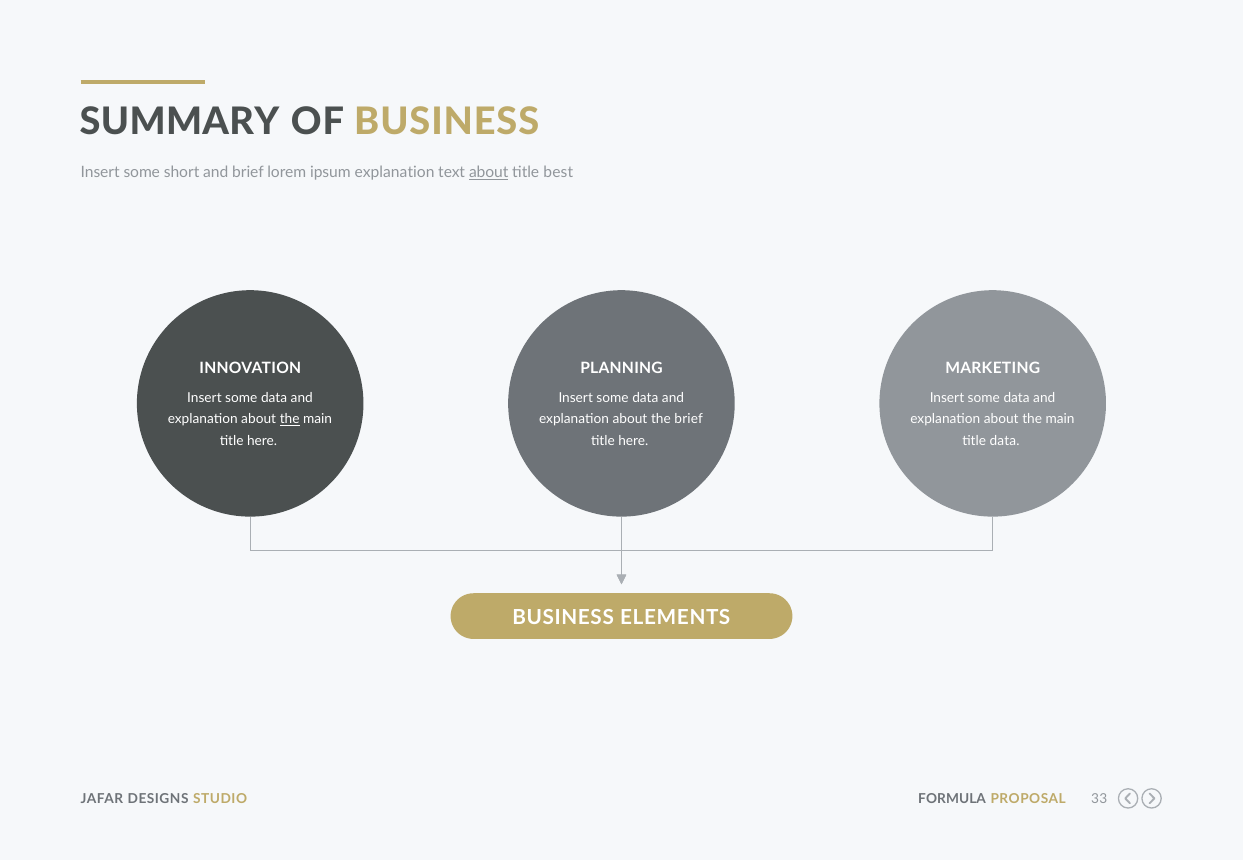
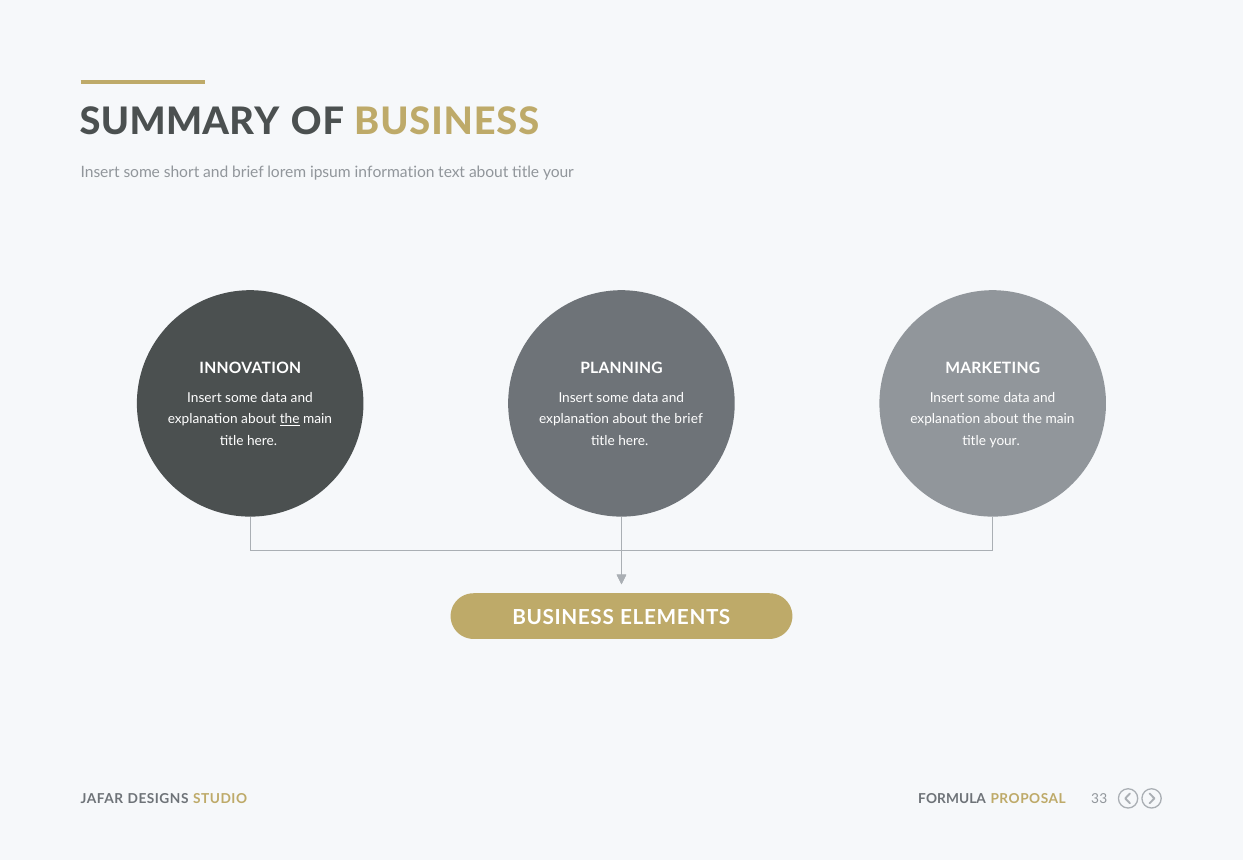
ipsum explanation: explanation -> information (395, 173)
about underline: present -> none (489, 173)
best: best -> your (558, 173)
data: data -> your (1005, 441)
